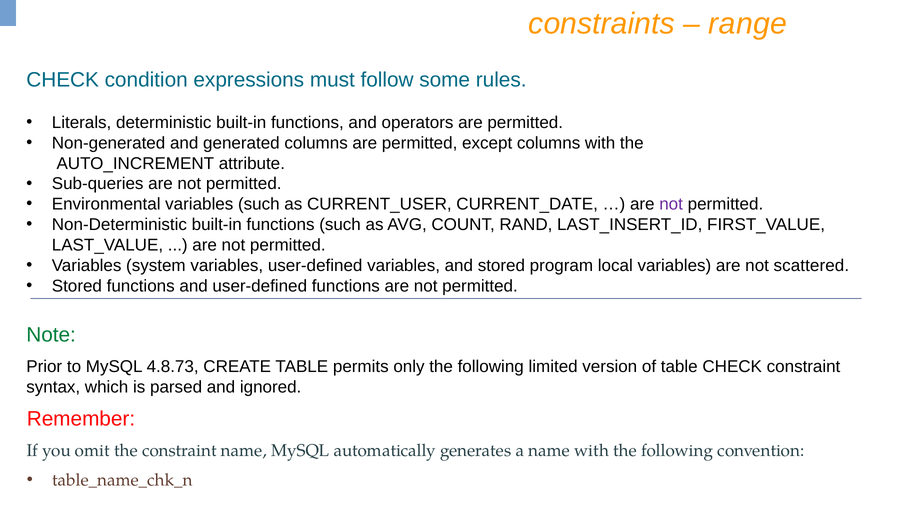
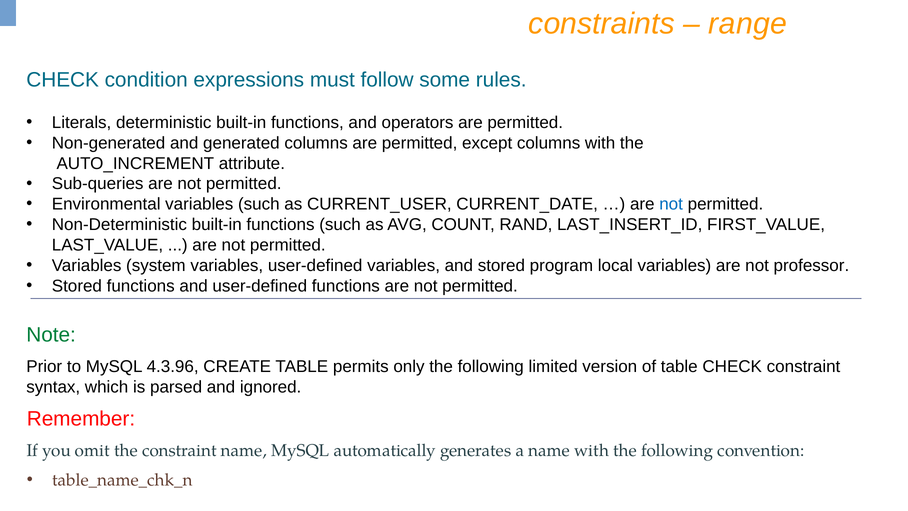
not colour: purple -> blue (671, 204)
scattered: scattered -> professor (811, 265)
4.8.73: 4.8.73 -> 4.3.96 (173, 366)
